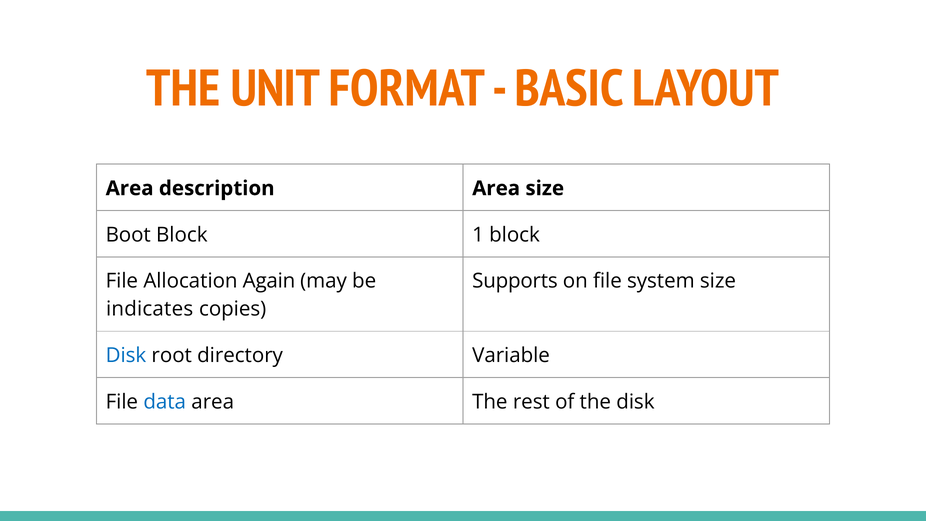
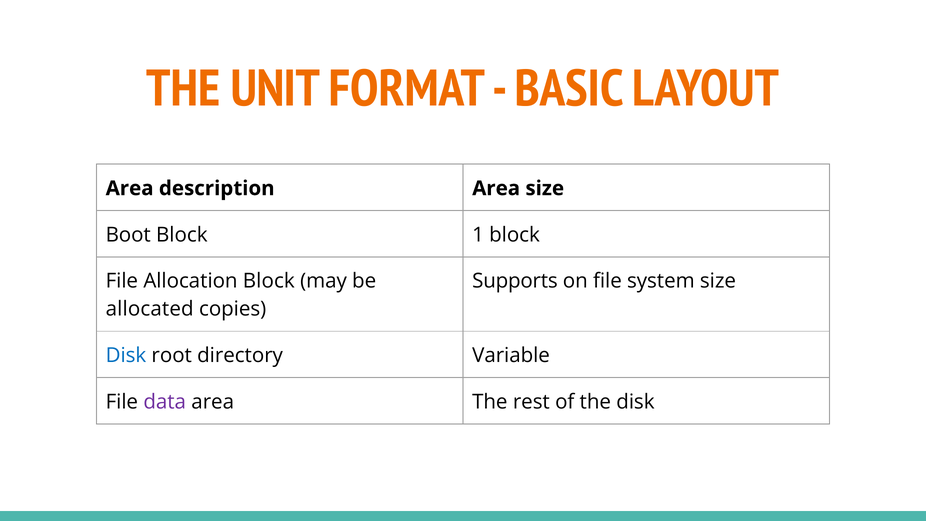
Allocation Again: Again -> Block (269, 281)
indicates: indicates -> allocated (150, 309)
data colour: blue -> purple (165, 402)
